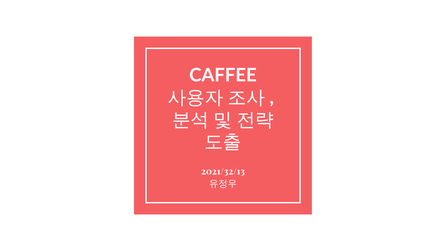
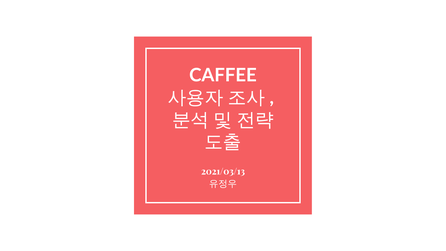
2021/32/13: 2021/32/13 -> 2021/03/13 (223, 171)
